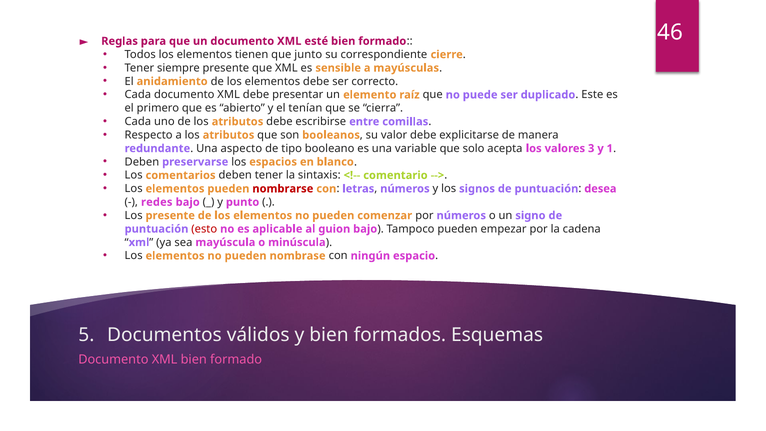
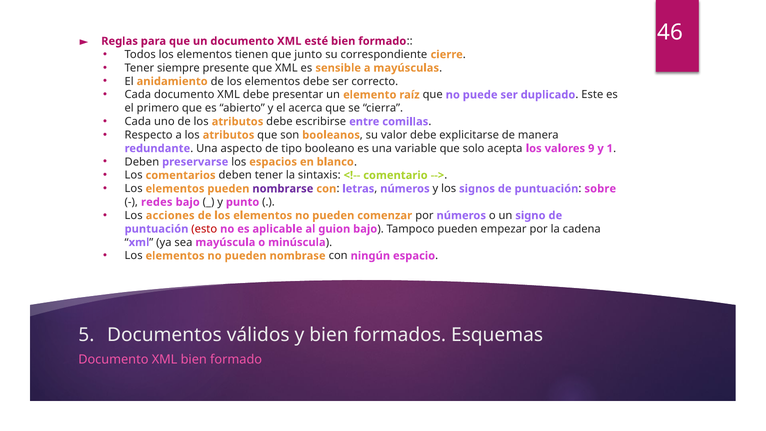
tenían: tenían -> acerca (305, 108)
3: 3 -> 9 (591, 148)
nombrarse colour: red -> purple (283, 189)
desea: desea -> sobre (600, 189)
Los presente: presente -> acciones (170, 215)
